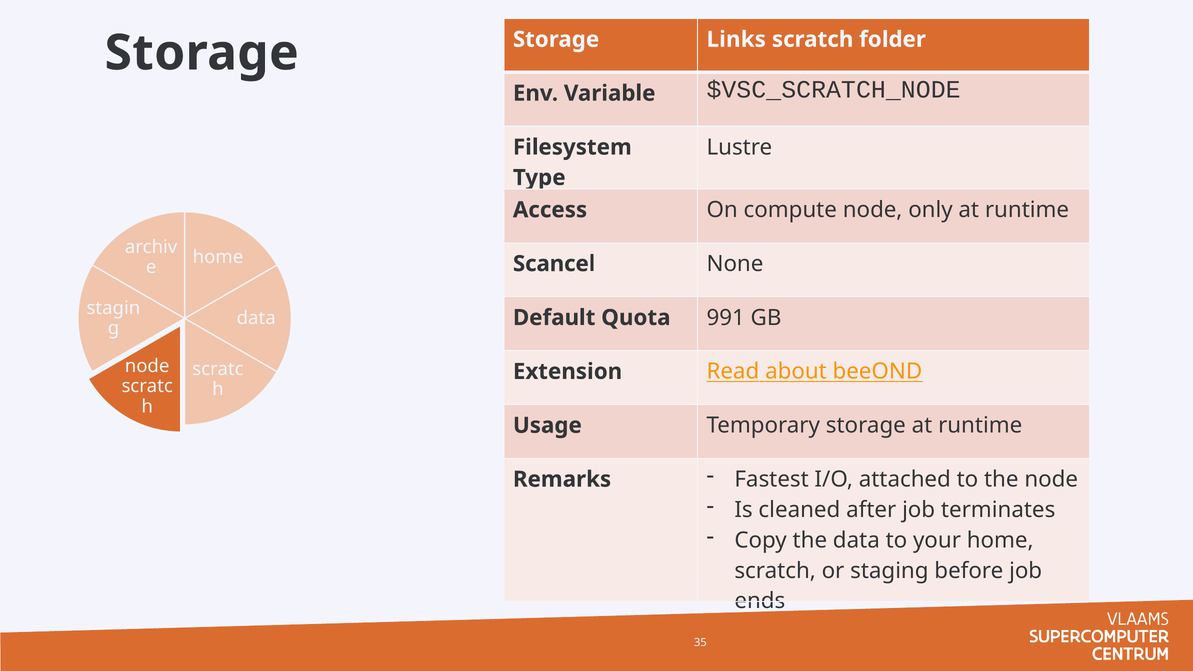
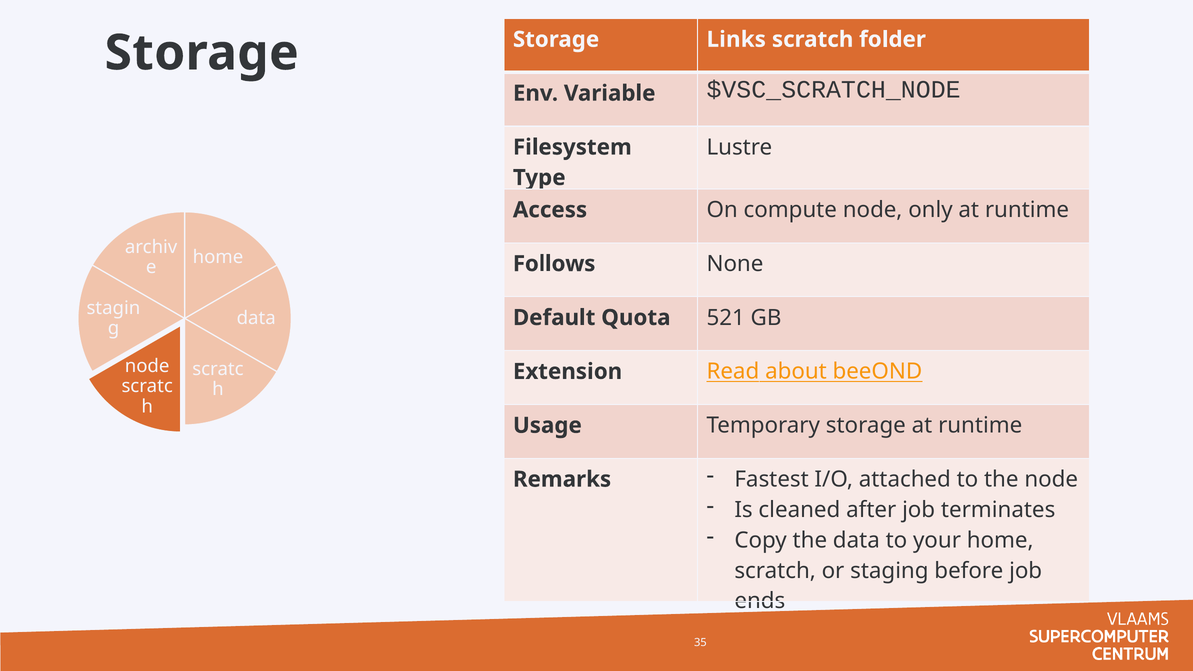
Scancel: Scancel -> Follows (554, 264)
991: 991 -> 521 (726, 318)
